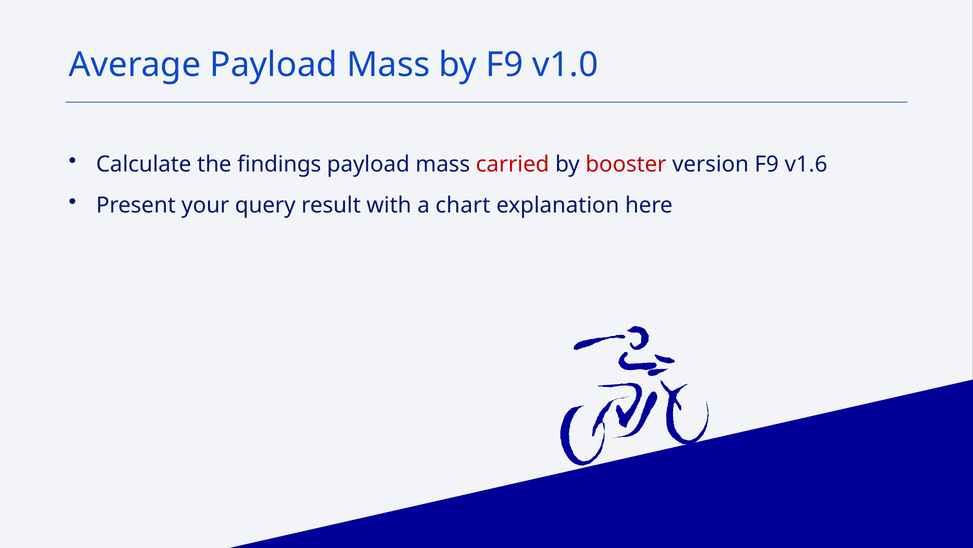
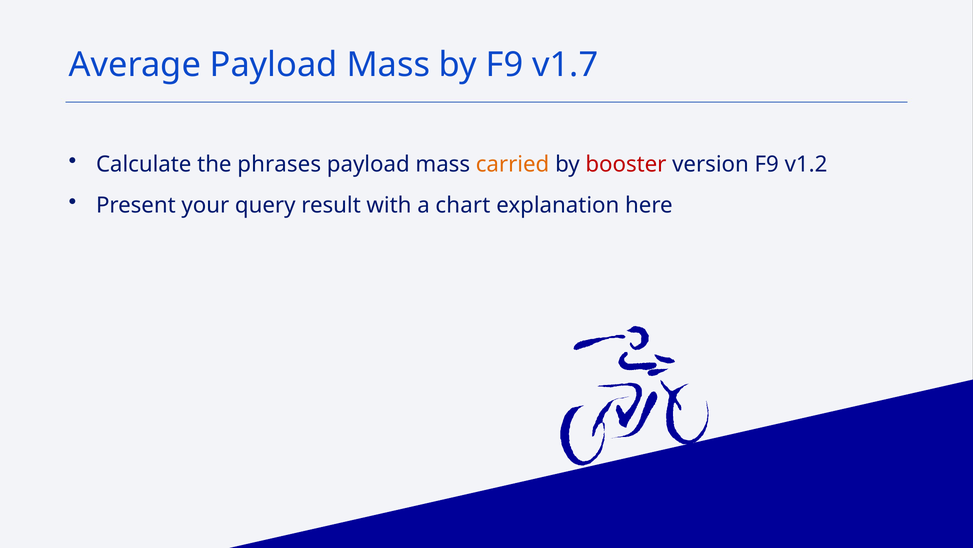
v1.0: v1.0 -> v1.7 (565, 65)
findings: findings -> phrases (279, 164)
carried colour: red -> orange (513, 164)
v1.6: v1.6 -> v1.2 (806, 164)
